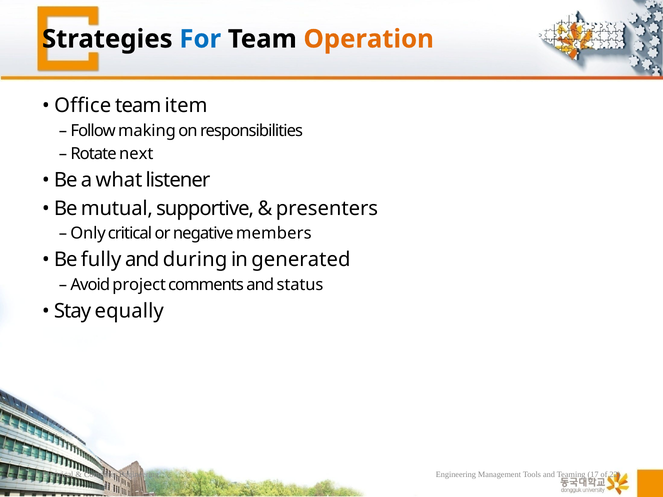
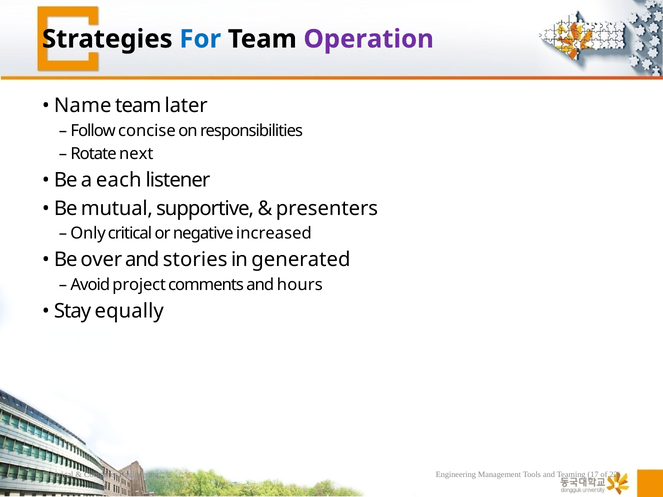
Operation colour: orange -> purple (369, 39)
Office: Office -> Name (83, 106)
item: item -> later (186, 106)
making: making -> concise (147, 131)
what: what -> each (119, 180)
members: members -> increased (274, 233)
fully: fully -> over (101, 260)
during: during -> stories (195, 260)
status: status -> hours (300, 285)
